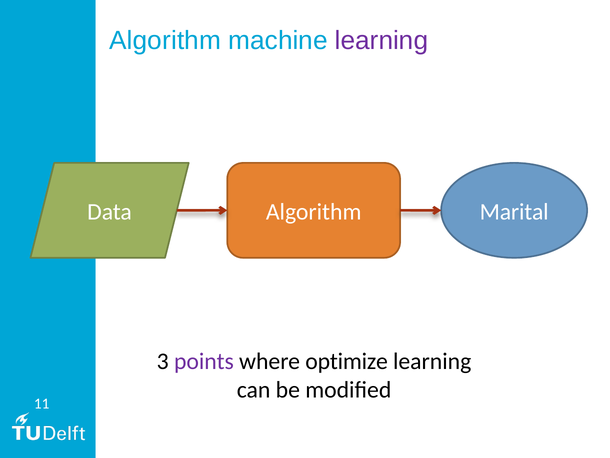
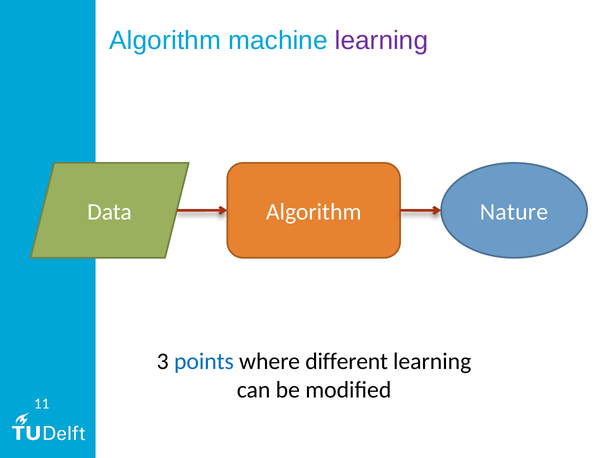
Marital: Marital -> Nature (514, 212)
points colour: purple -> blue (204, 361)
optimize: optimize -> different (347, 361)
